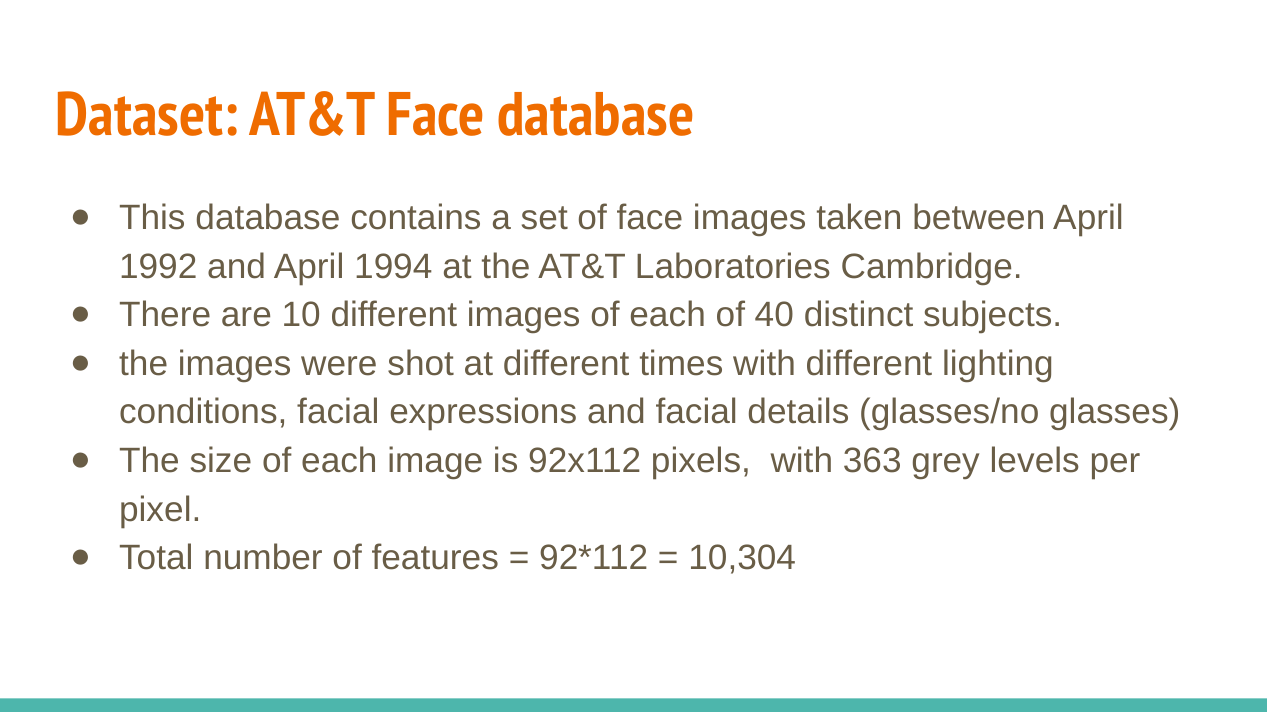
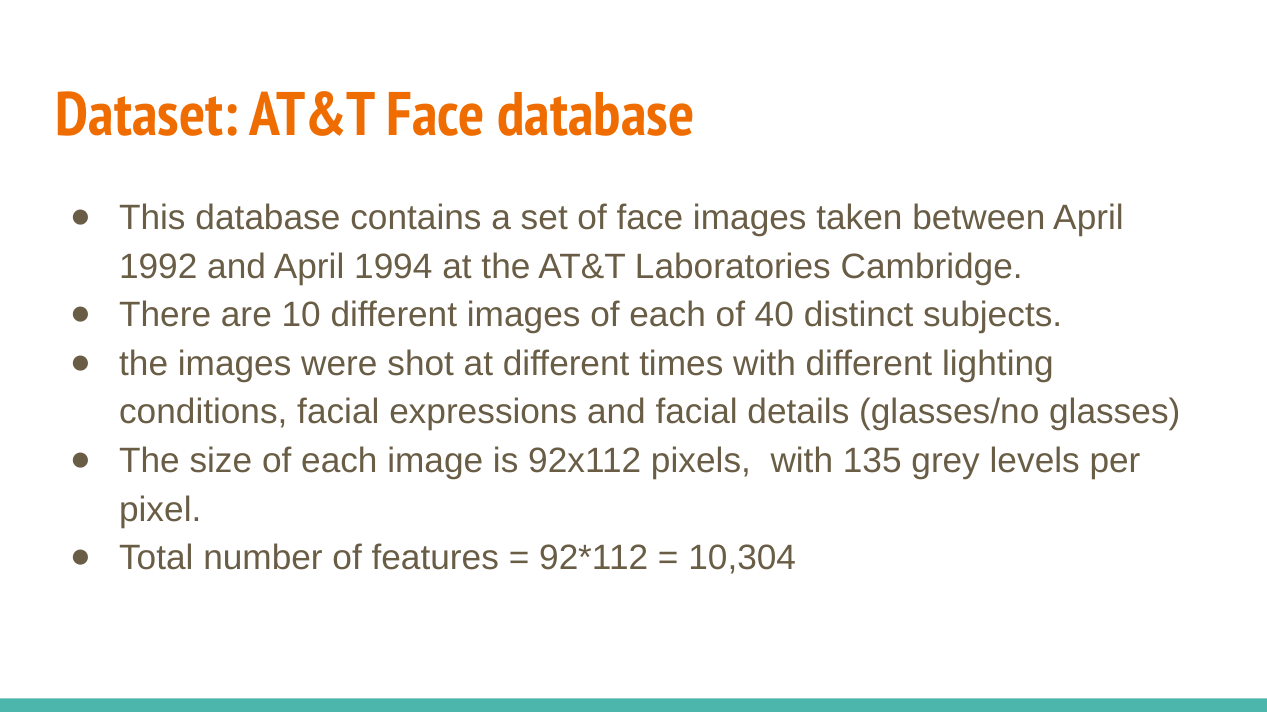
363: 363 -> 135 (872, 461)
